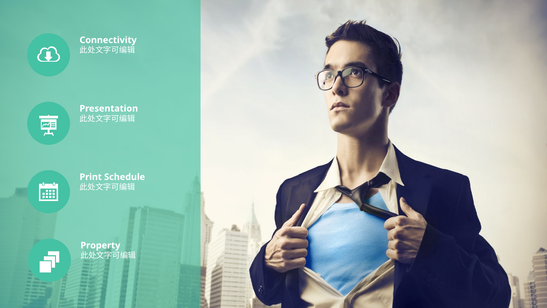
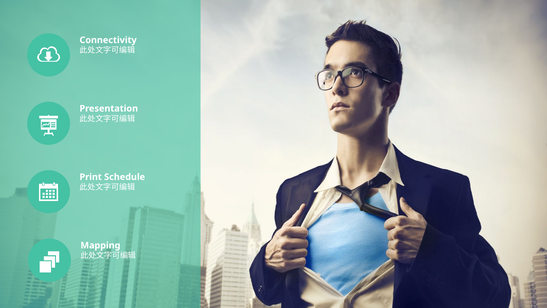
Property: Property -> Mapping (100, 245)
